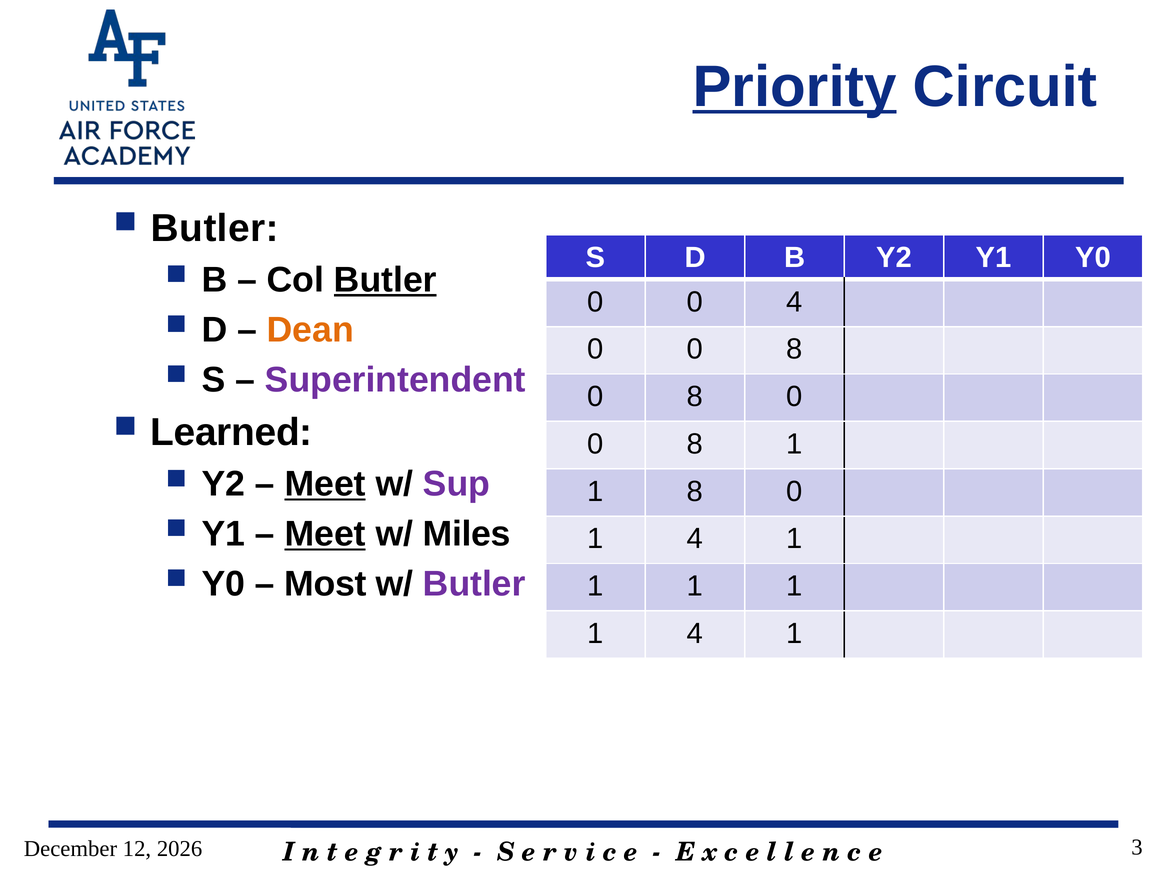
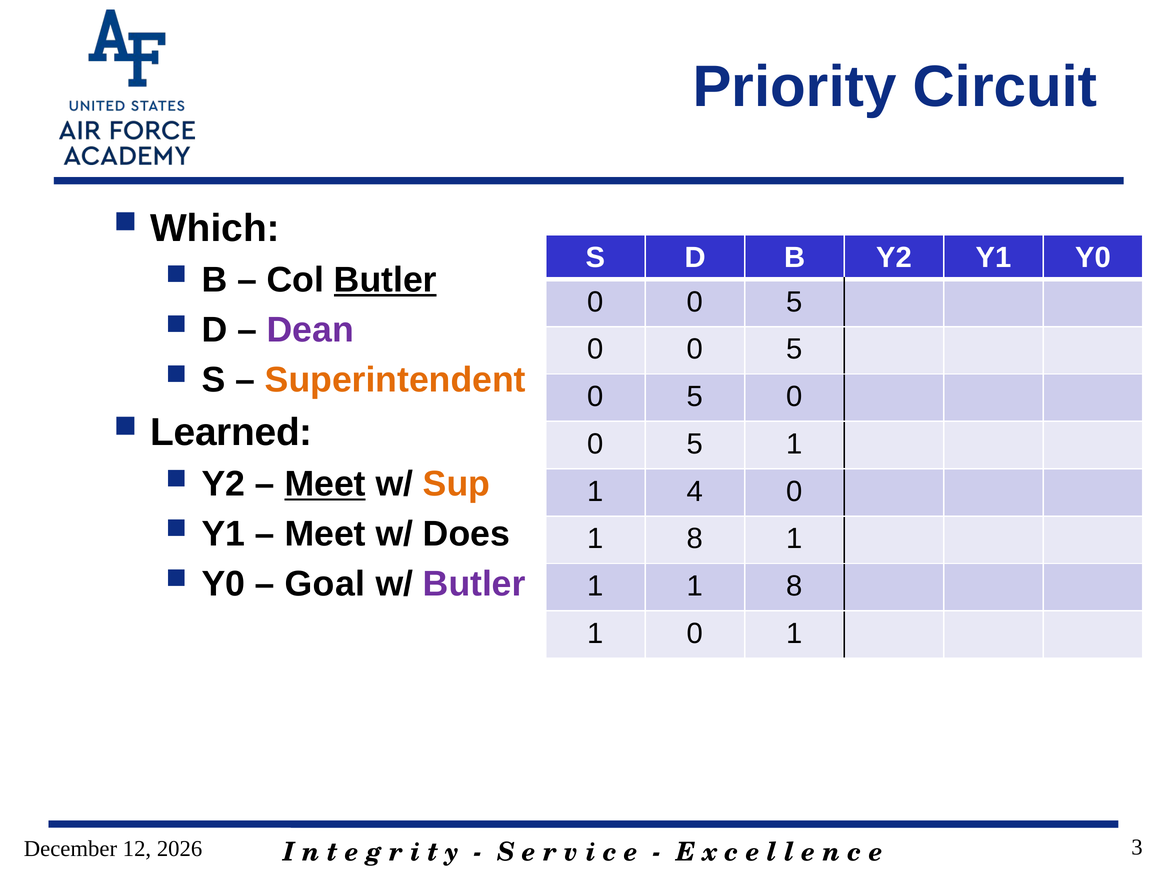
Priority underline: present -> none (795, 87)
Butler: Butler -> Which (215, 228)
4: 4 -> 5 (795, 302)
Dean colour: orange -> purple (310, 330)
8: 8 -> 5 (795, 349)
Superintendent colour: purple -> orange (395, 379)
8: 8 -> 5 (695, 396)
8: 8 -> 5 (695, 444)
Sup colour: purple -> orange (456, 484)
1 8: 8 -> 4 (695, 491)
Meet underline: present -> none (325, 534)
Miles: Miles -> Does (466, 534)
4: 4 -> 8 (695, 538)
Most: Most -> Goal (325, 584)
1: 1 -> 8 (795, 586)
4: 4 -> 0 (695, 633)
